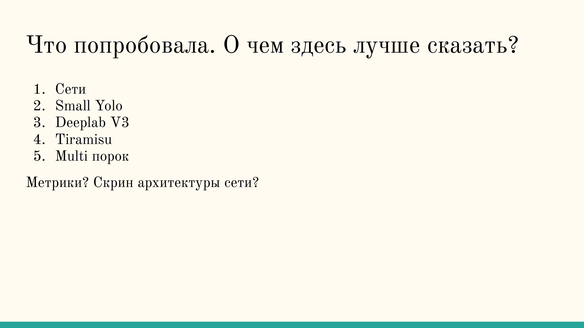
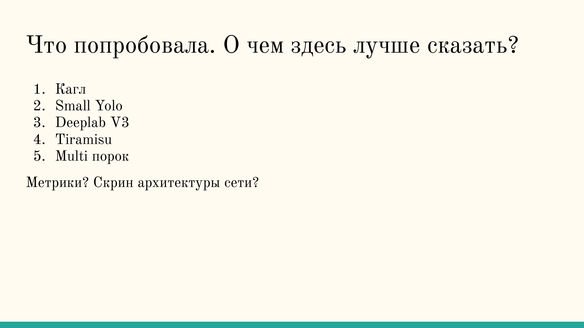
Сети: Сети -> Кагл (71, 89)
